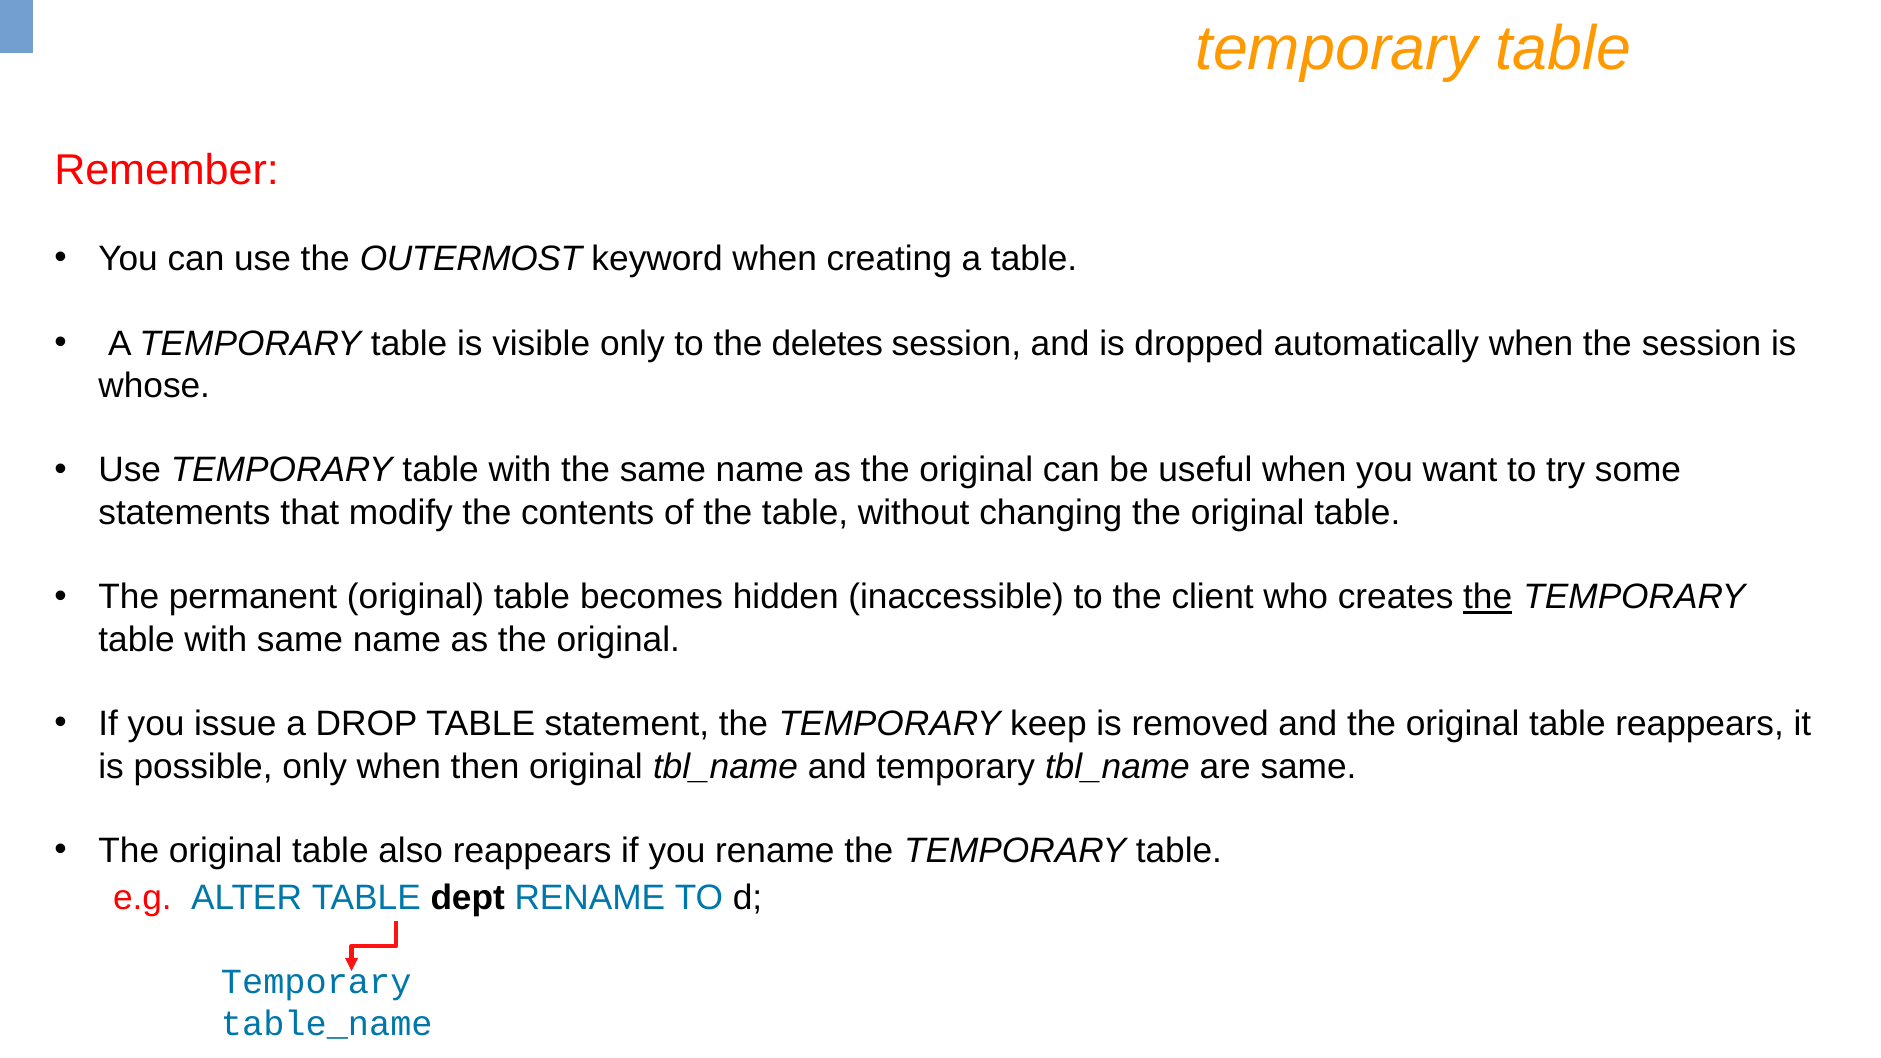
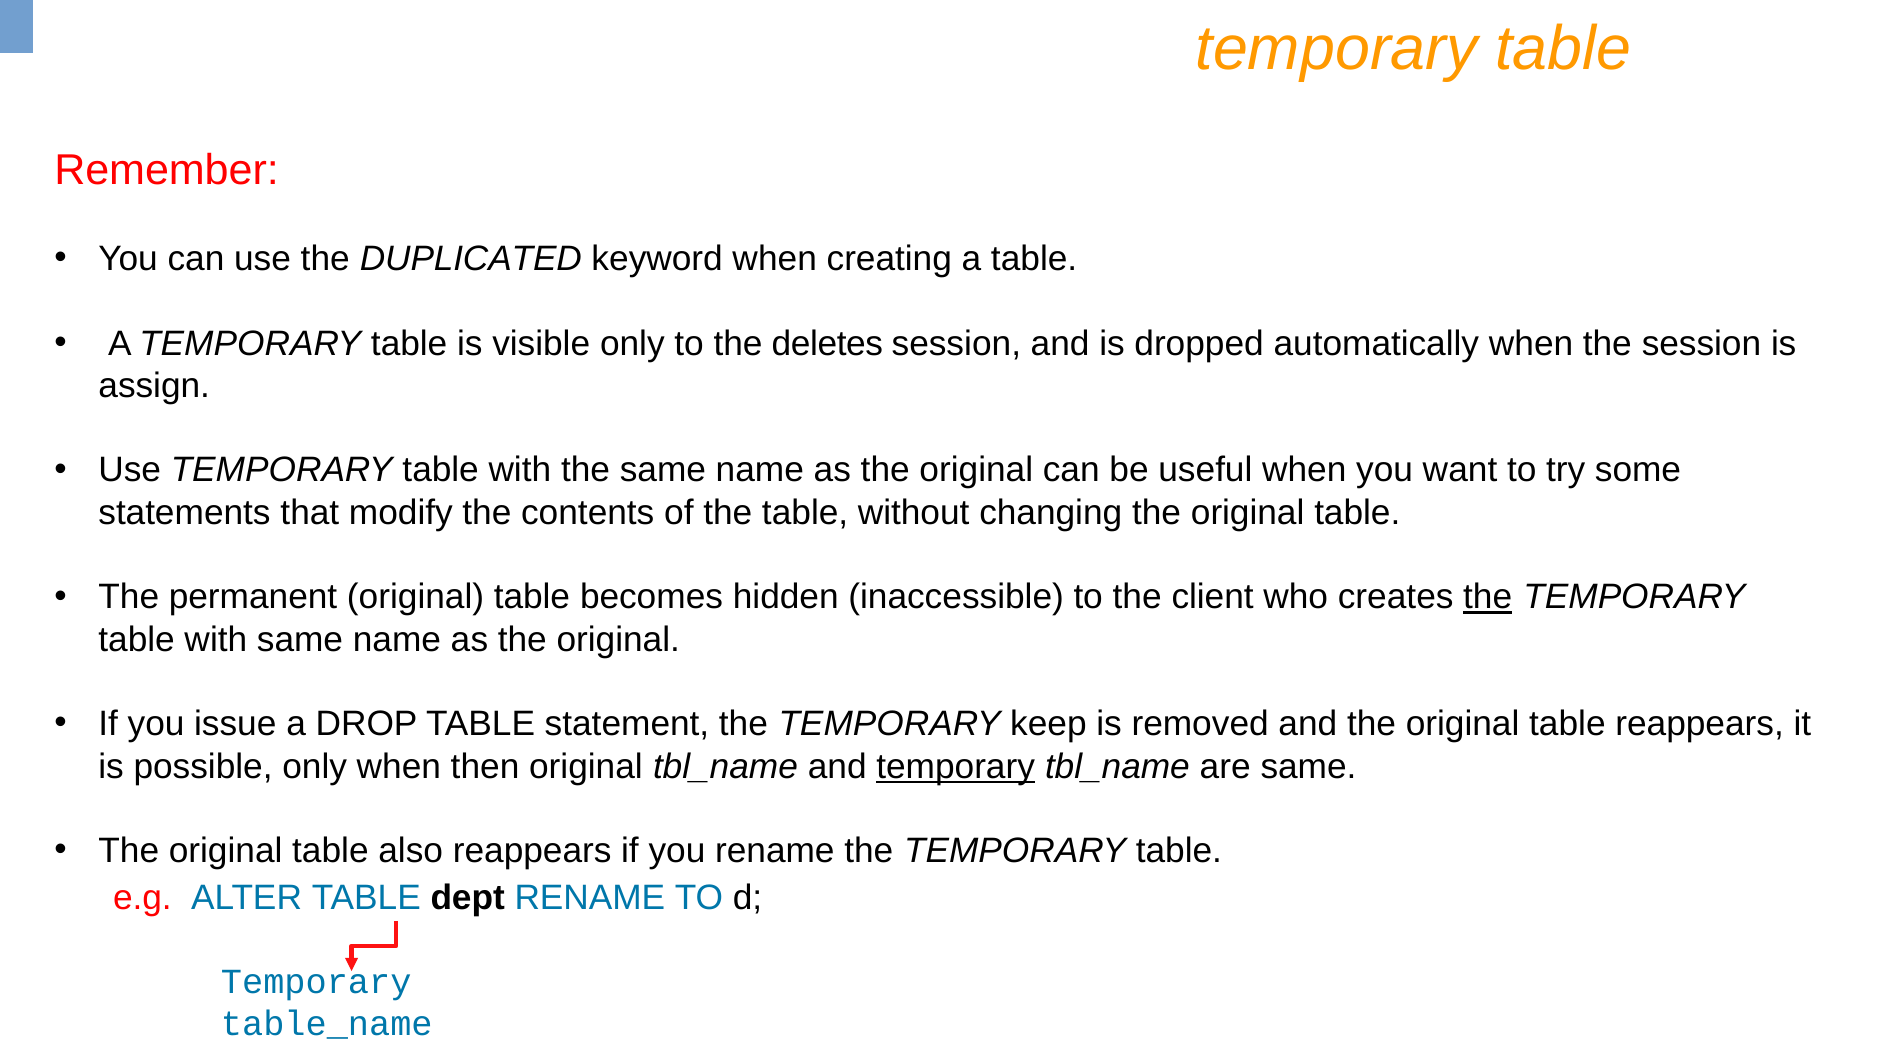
OUTERMOST: OUTERMOST -> DUPLICATED (471, 259)
whose: whose -> assign (154, 386)
temporary underline: none -> present (956, 767)
